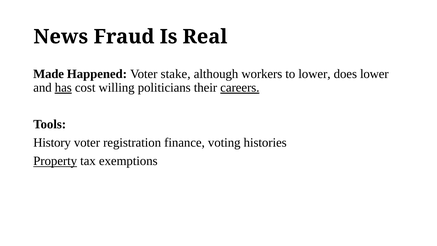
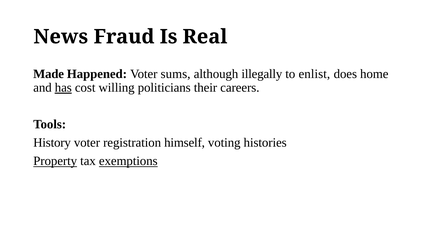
stake: stake -> sums (176, 74)
workers: workers -> illegally (262, 74)
to lower: lower -> enlist (314, 74)
does lower: lower -> home (374, 74)
careers underline: present -> none (240, 88)
finance: finance -> himself (185, 143)
exemptions underline: none -> present (128, 161)
